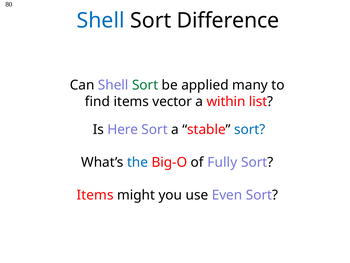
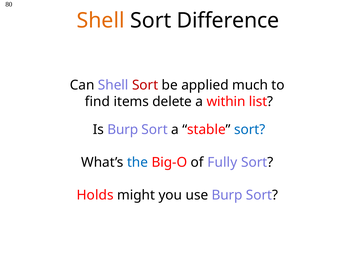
Shell colour: blue -> orange (101, 20)
Sort colour: green -> red (145, 85)
many: many -> much (250, 85)
vector: vector -> delete (172, 101)
Is Here: Here -> Burp (123, 129)
Items: Items -> Holds (95, 195)
use Even: Even -> Burp (227, 195)
